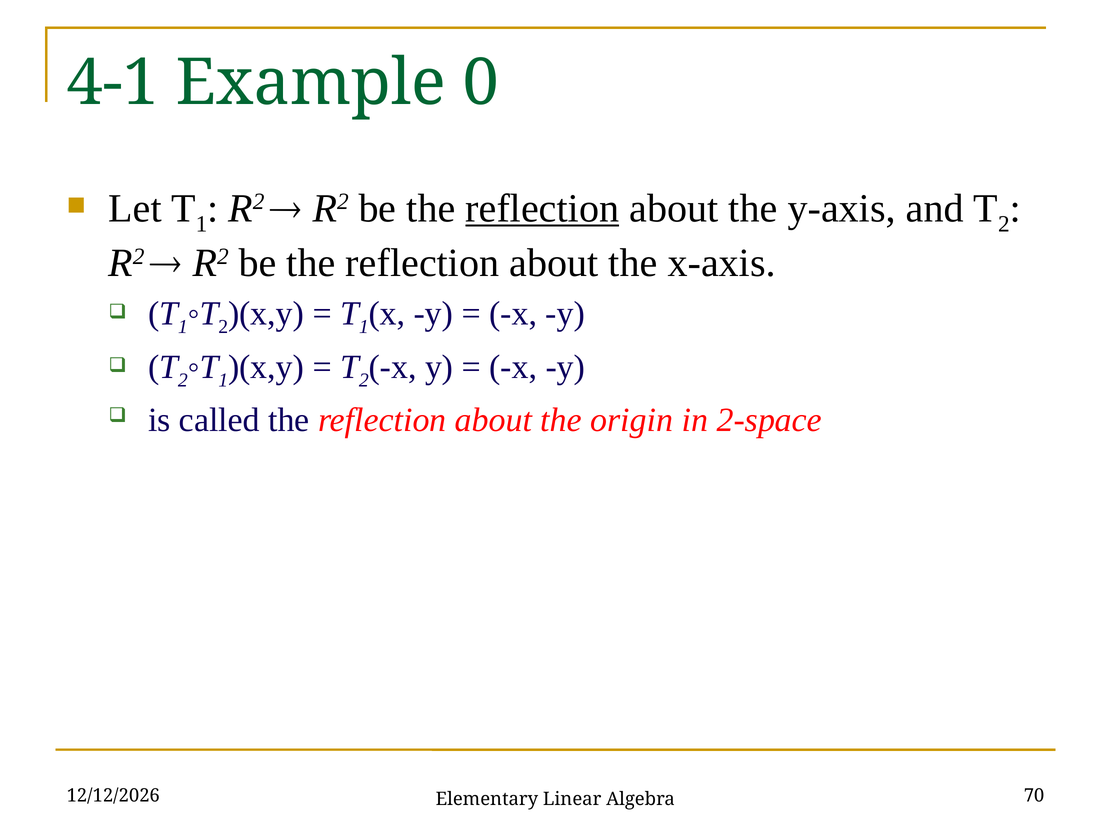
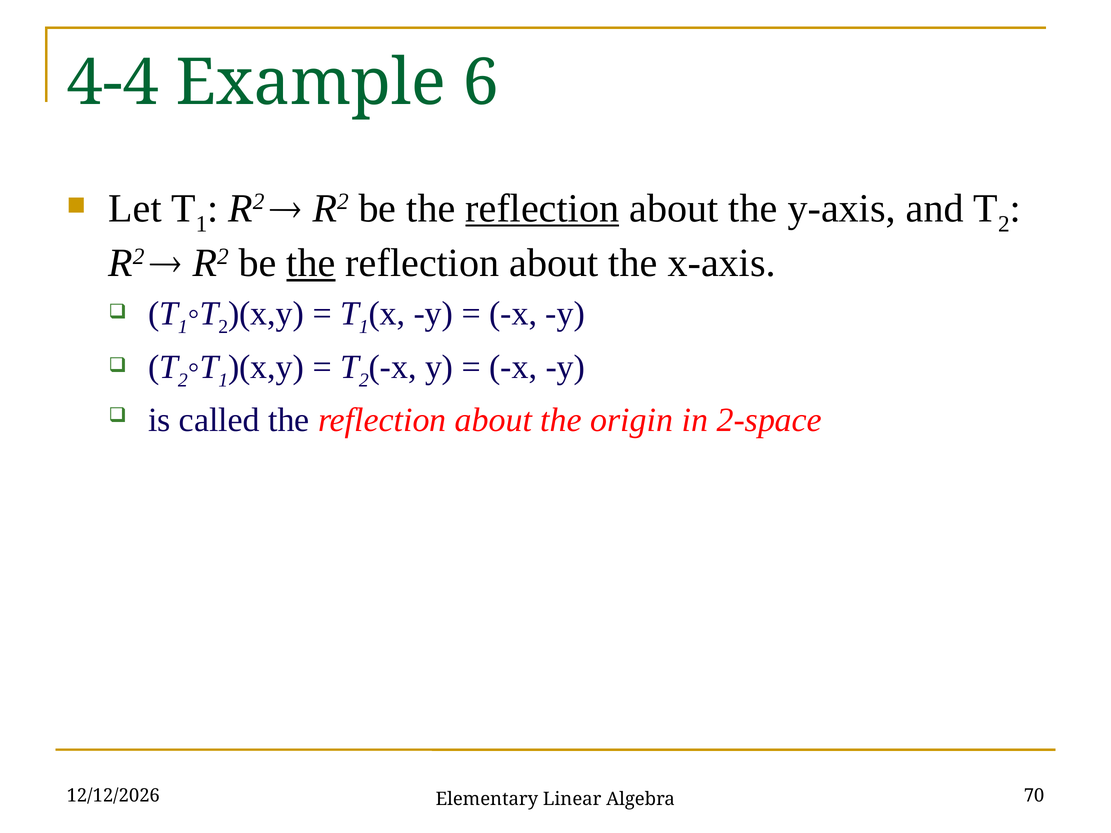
4-1: 4-1 -> 4-4 (113, 83)
0: 0 -> 6 (481, 83)
the underline: none -> present (311, 263)
